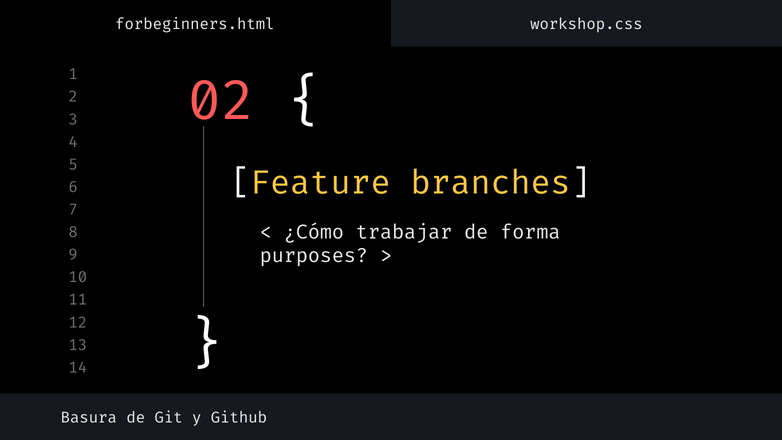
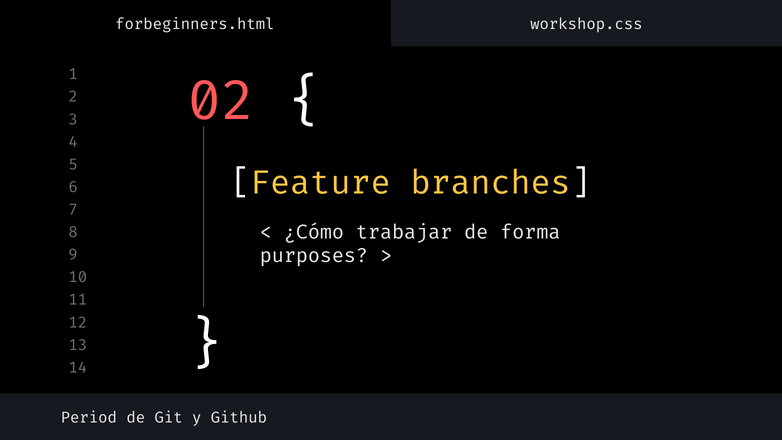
Basura: Basura -> Period (89, 418)
